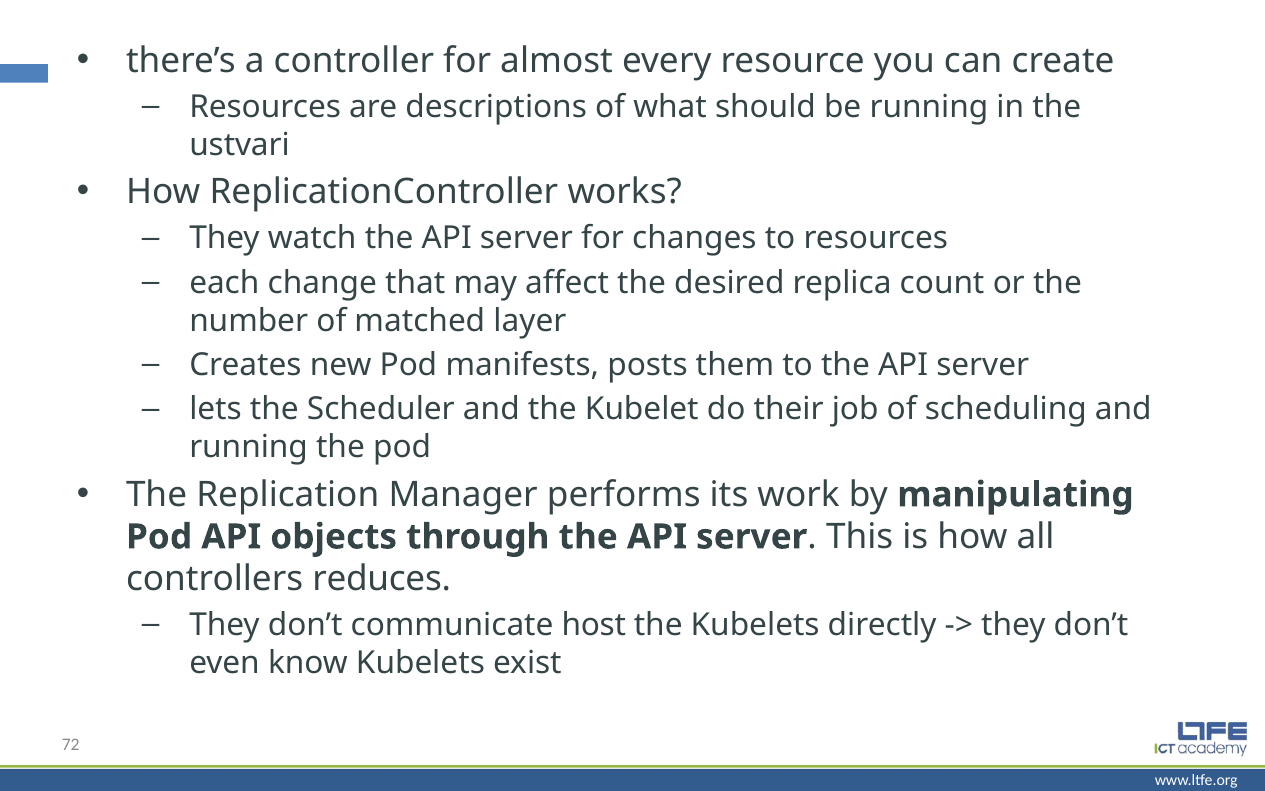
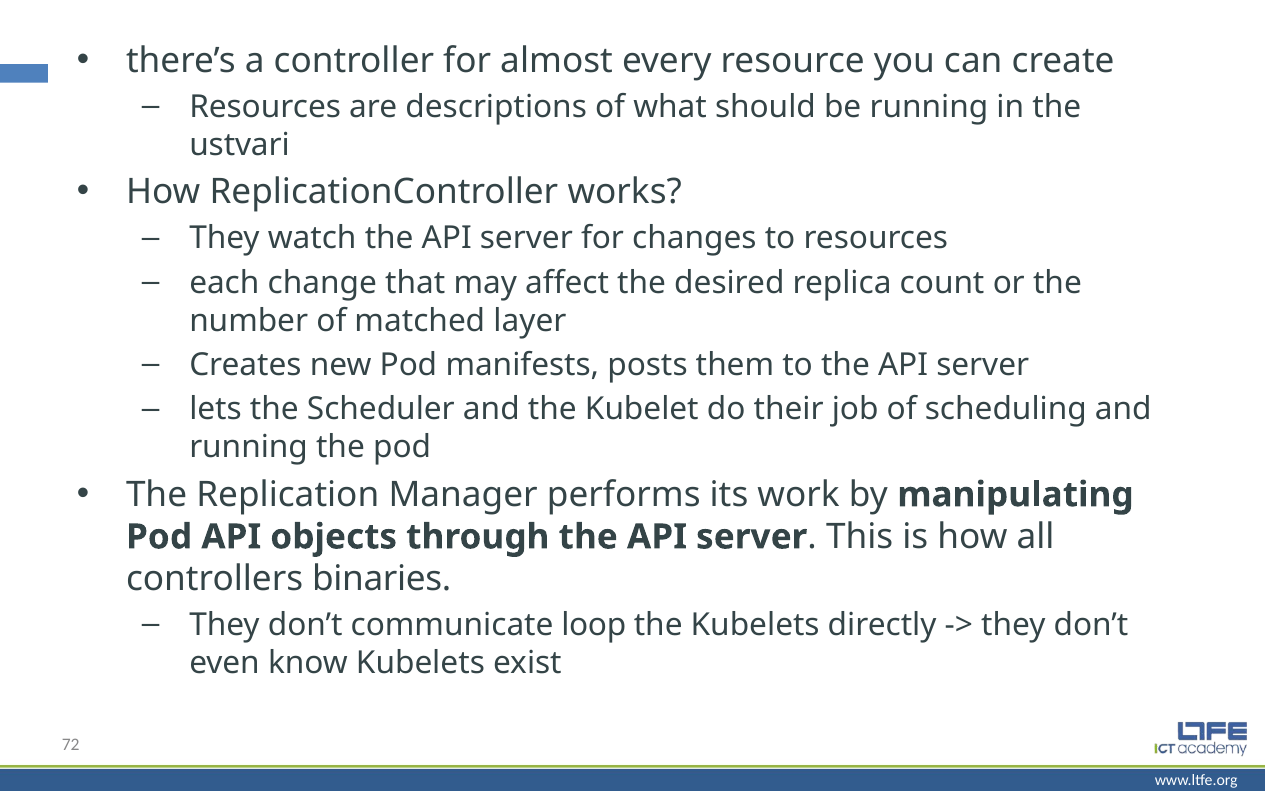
reduces: reduces -> binaries (382, 579)
host: host -> loop (594, 625)
